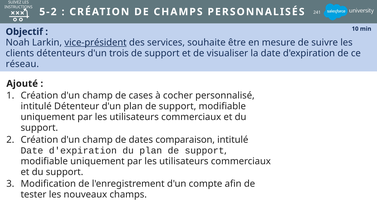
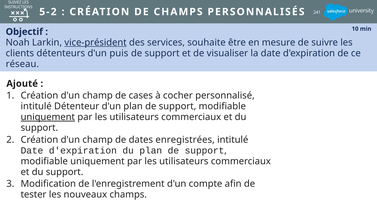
trois: trois -> puis (119, 53)
uniquement underline: none -> present (48, 117)
comparaison: comparaison -> enregistrées (185, 140)
